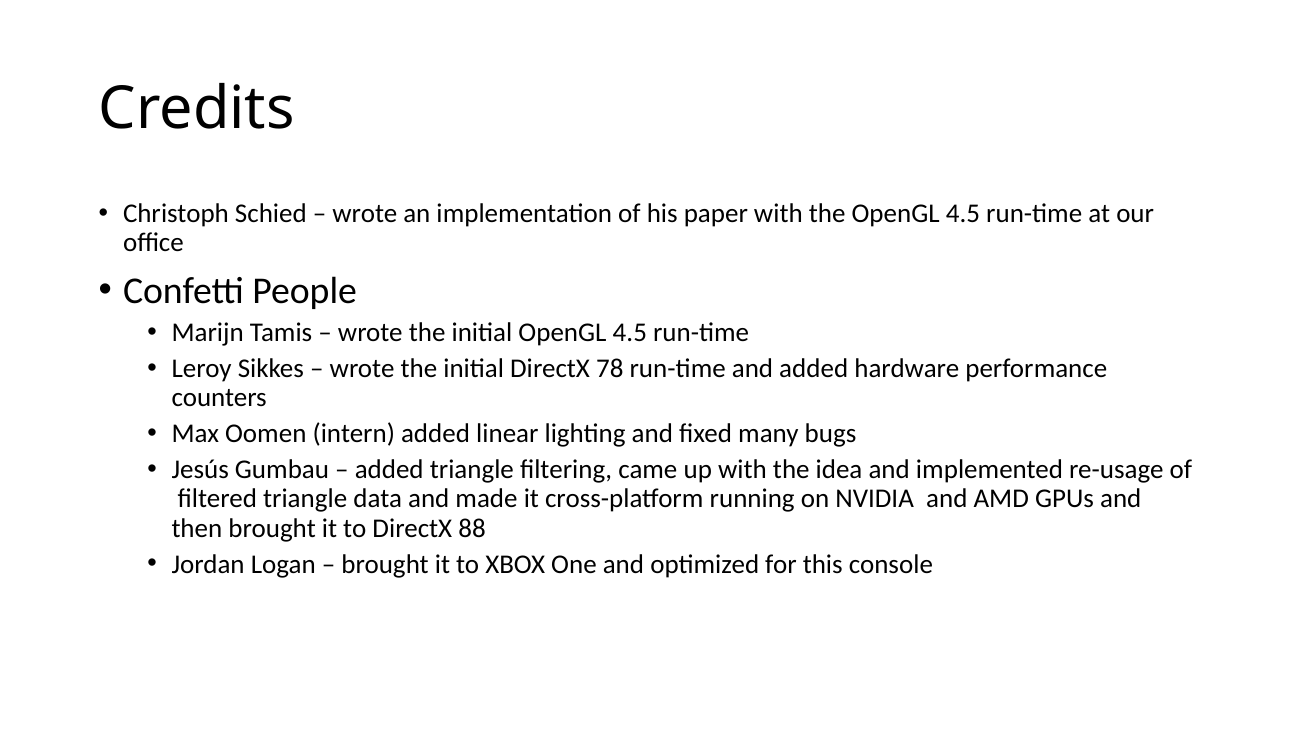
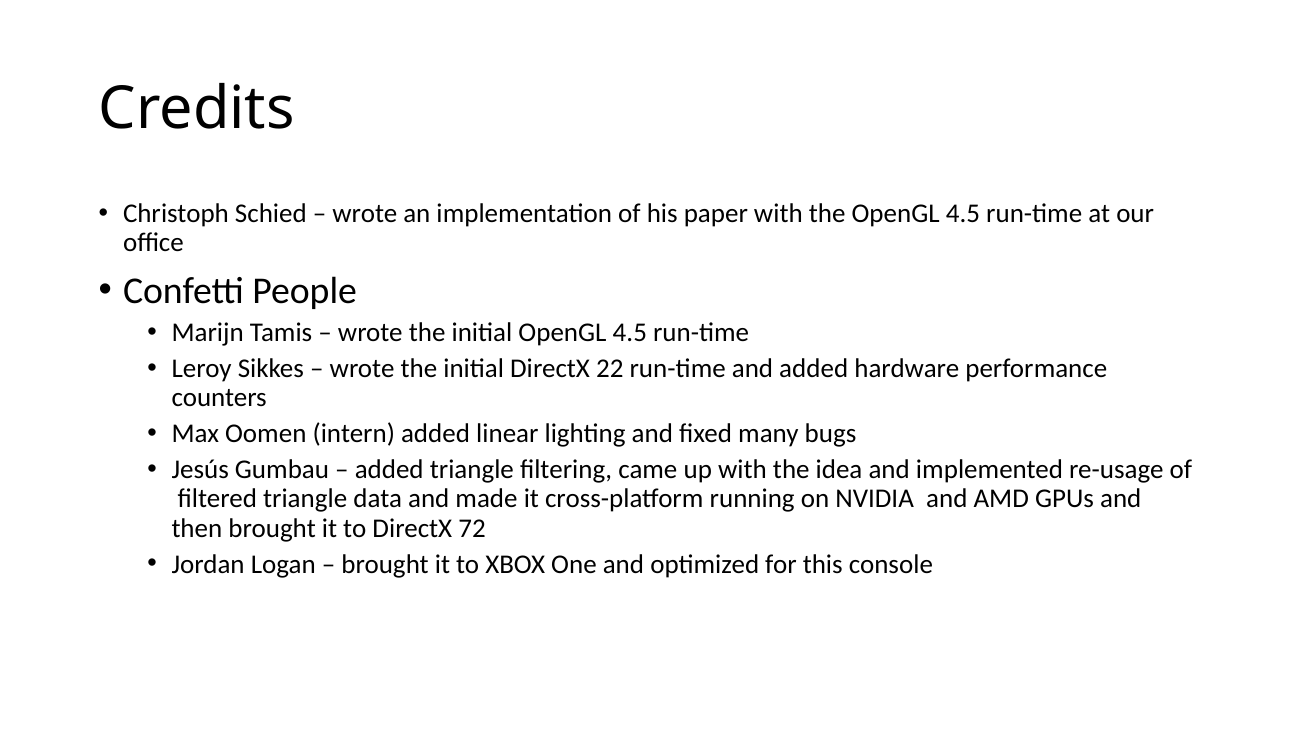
78: 78 -> 22 (610, 368)
88: 88 -> 72 (472, 528)
